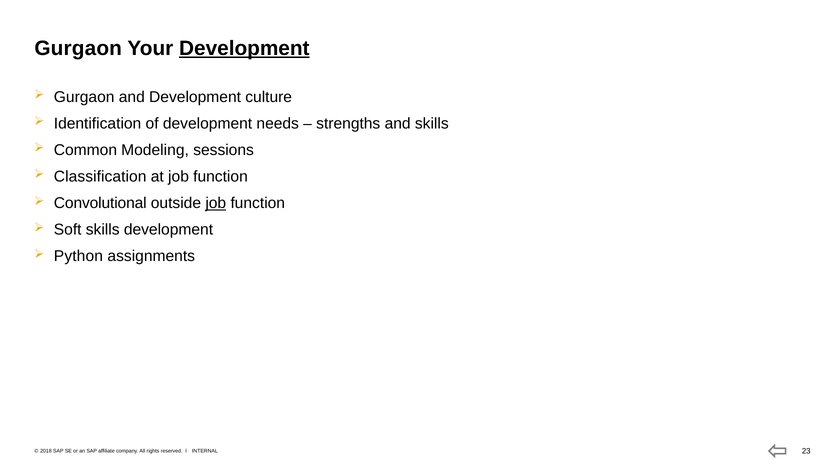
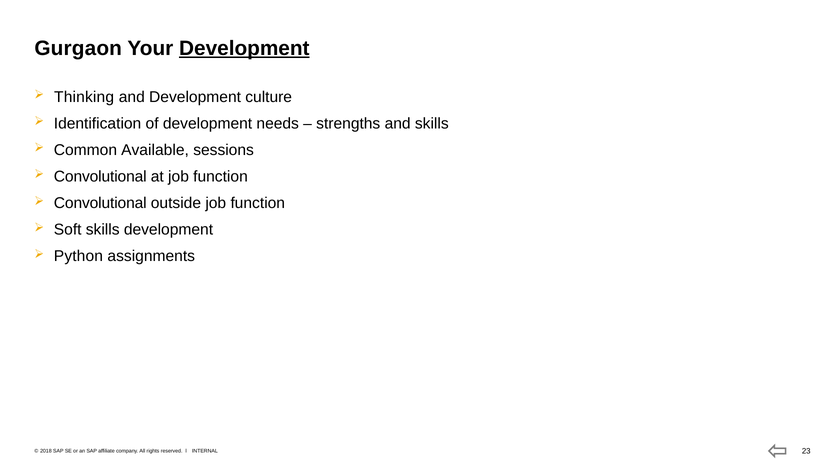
Gurgaon: Gurgaon -> Thinking (84, 97)
Modeling: Modeling -> Available (155, 150)
Classification: Classification -> Convolutional (100, 177)
job underline: present -> none (216, 203)
